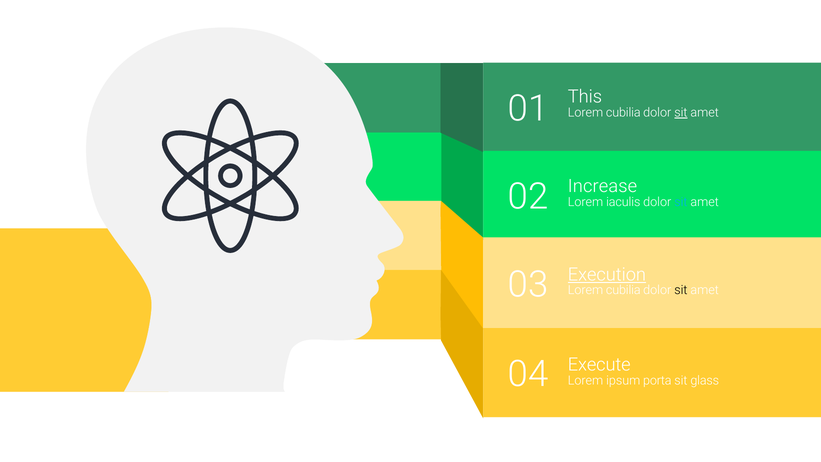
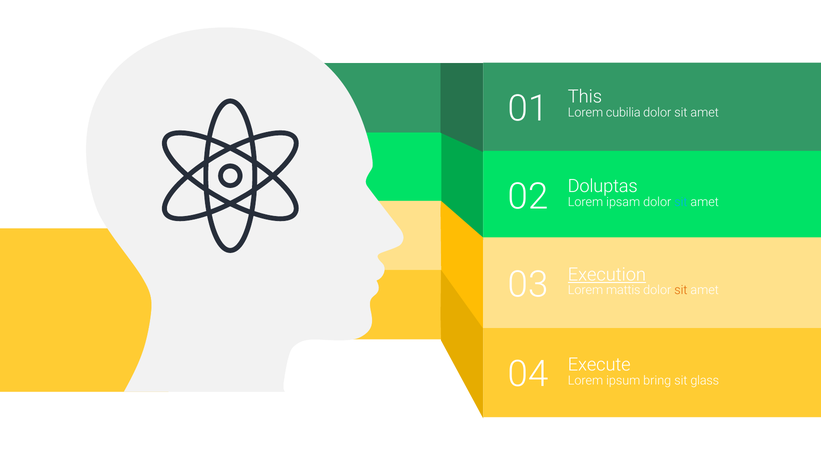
sit underline: present -> none (681, 113)
Increase: Increase -> Doluptas (603, 186)
iaculis: iaculis -> ipsam (623, 202)
cubilia: cubilia -> mattis (623, 290)
sit colour: black -> orange (681, 290)
porta: porta -> bring (657, 380)
